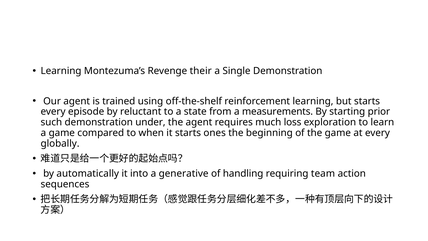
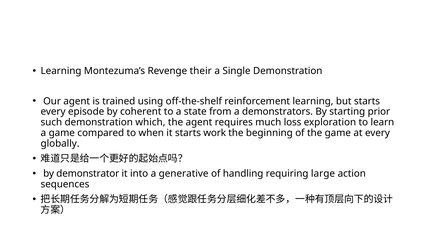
reluctant: reluctant -> coherent (141, 112)
measurements: measurements -> demonstrators (277, 112)
under: under -> which (150, 122)
ones: ones -> work (215, 133)
automatically: automatically -> demonstrator (88, 173)
team: team -> large (323, 173)
